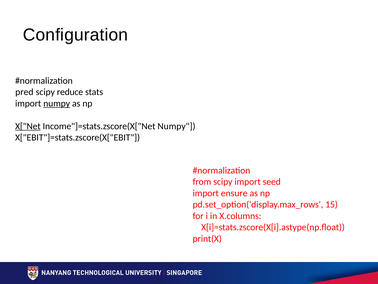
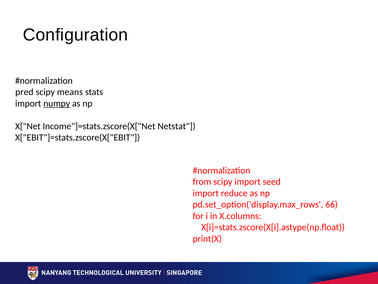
reduce: reduce -> means (70, 92)
X["Net underline: present -> none (28, 126)
Income"]=stats.zscore(X["Net Numpy: Numpy -> Netstat (177, 126)
ensure: ensure -> reduce (234, 193)
15: 15 -> 66 (332, 204)
